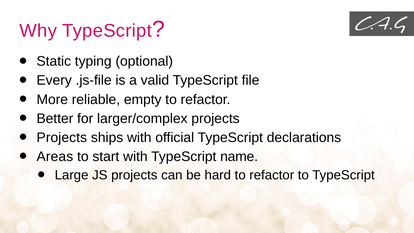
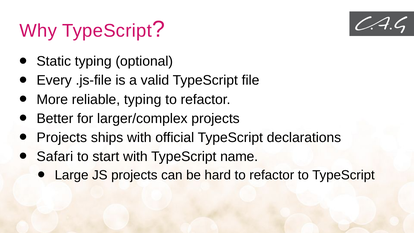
reliable empty: empty -> typing (143, 99)
Areas: Areas -> Safari (55, 157)
